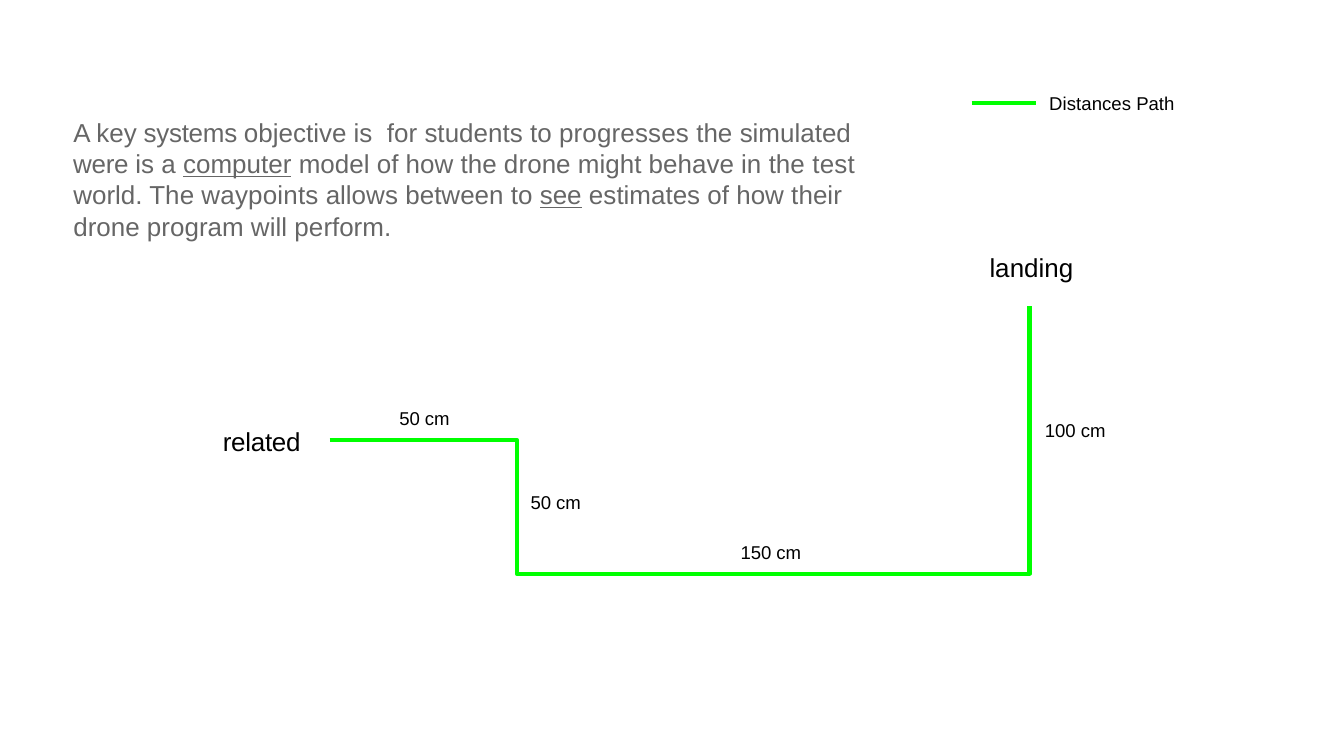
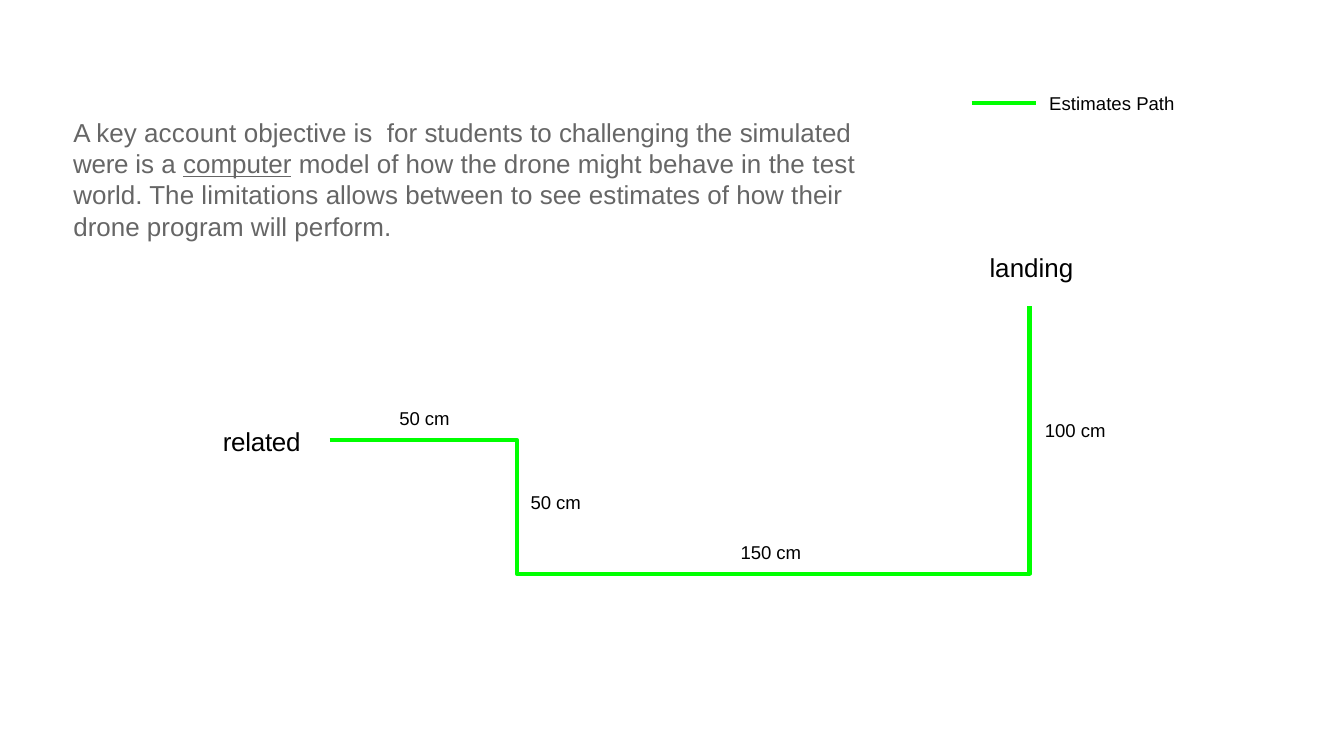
Distances: Distances -> Estimates (1090, 104)
systems: systems -> account (190, 134)
progresses: progresses -> challenging (624, 134)
waypoints: waypoints -> limitations (260, 197)
see underline: present -> none (561, 197)
